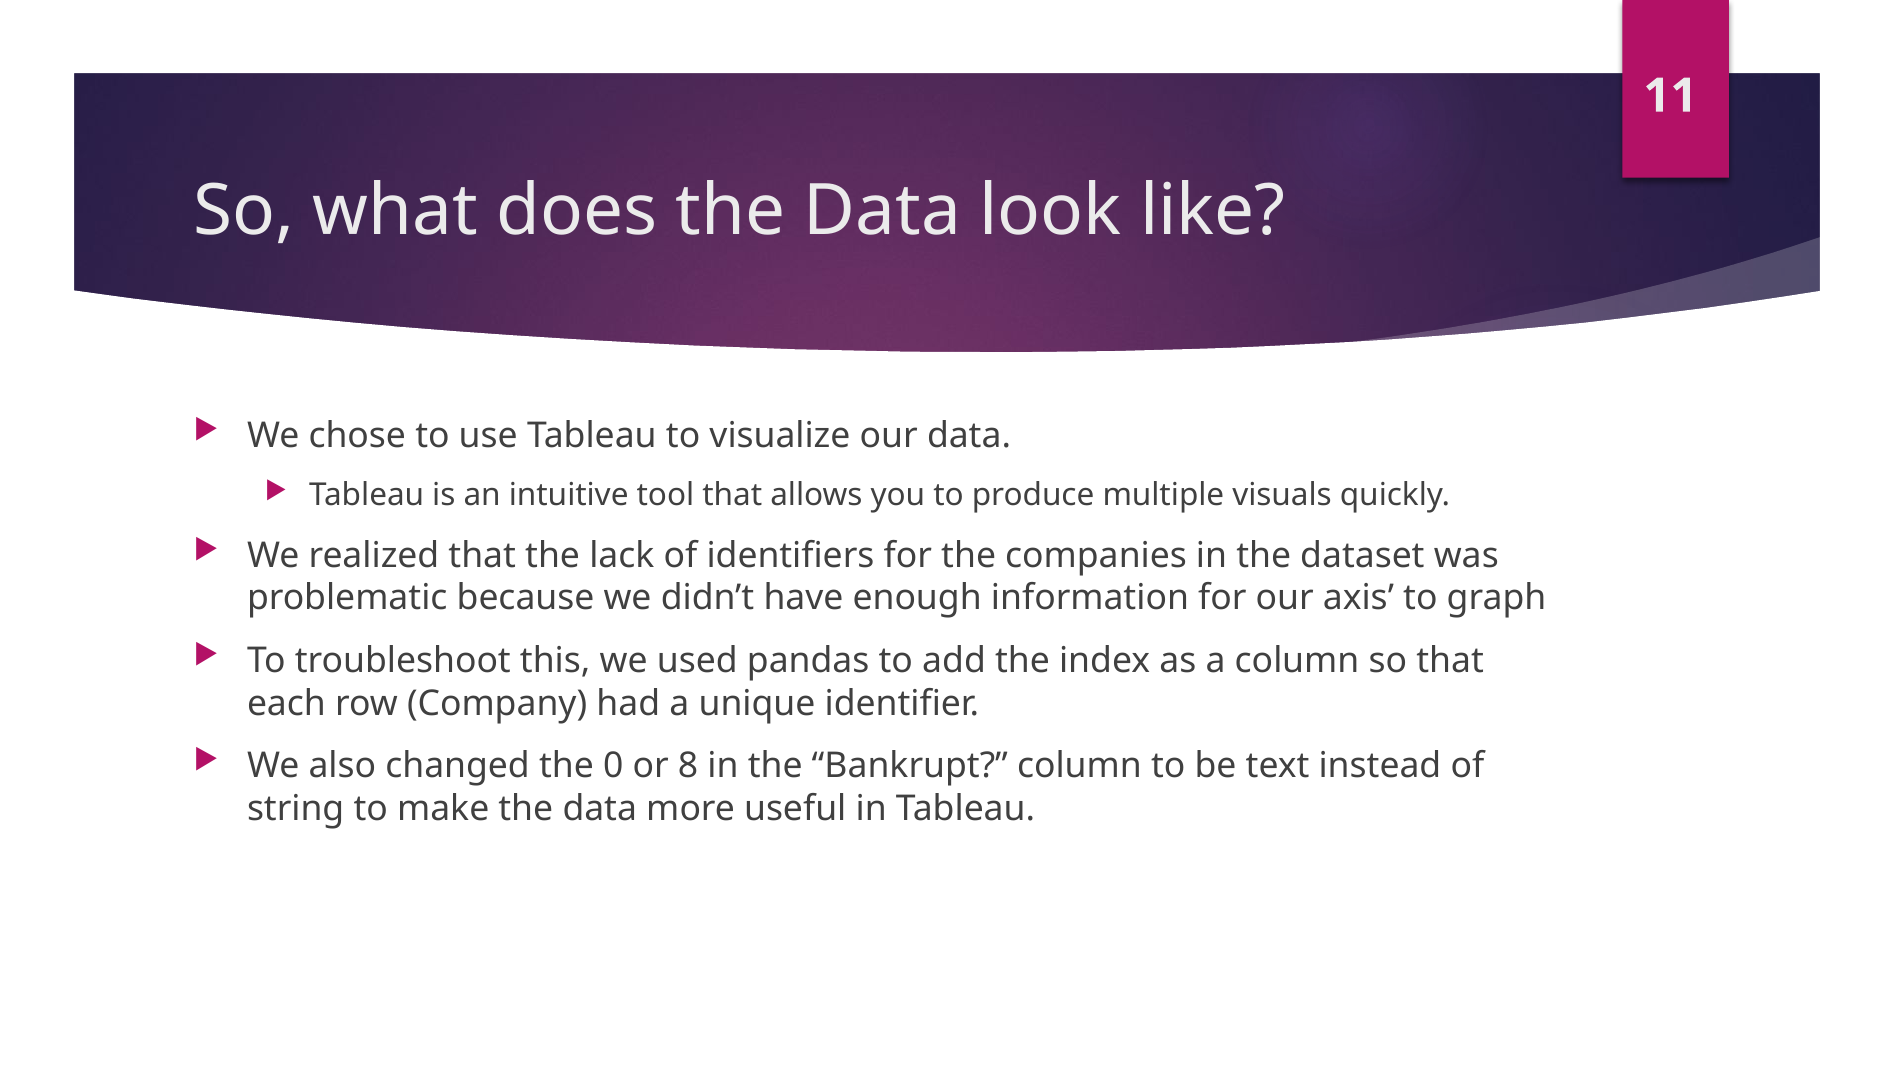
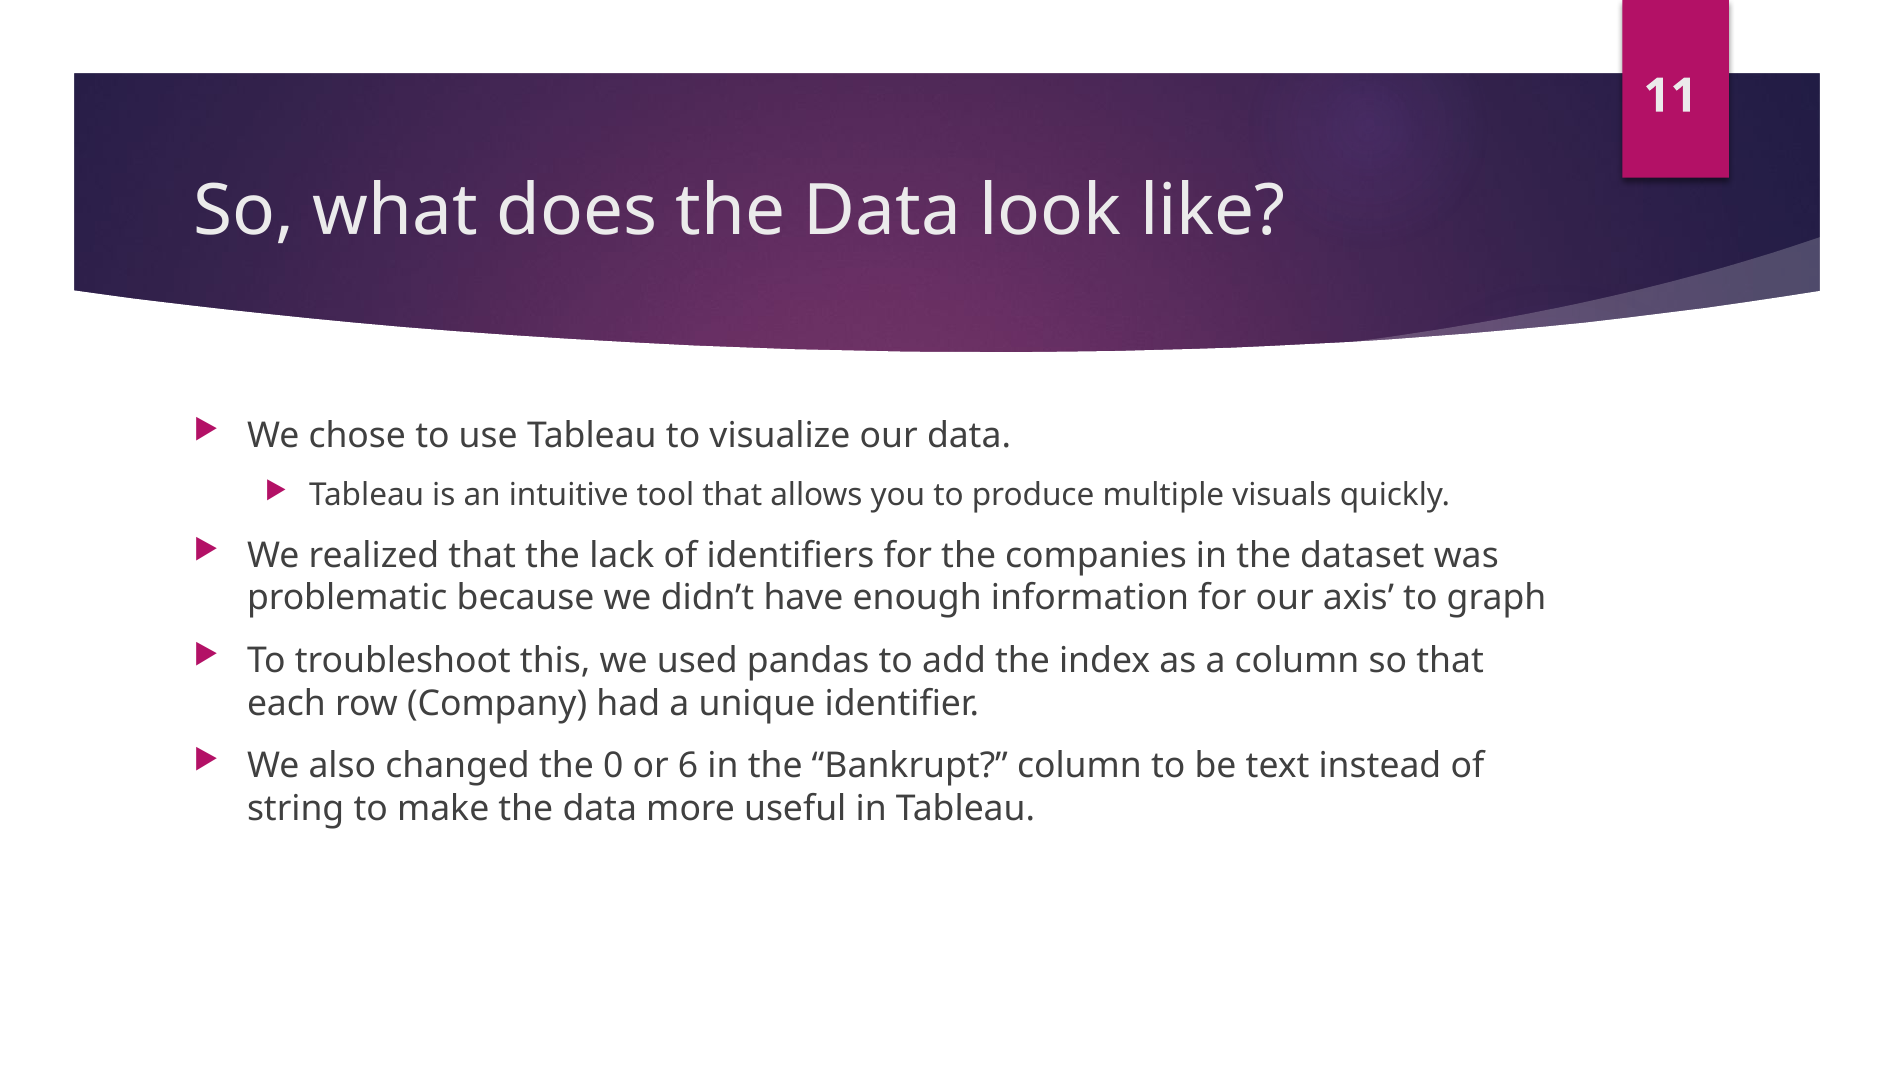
8: 8 -> 6 (688, 766)
